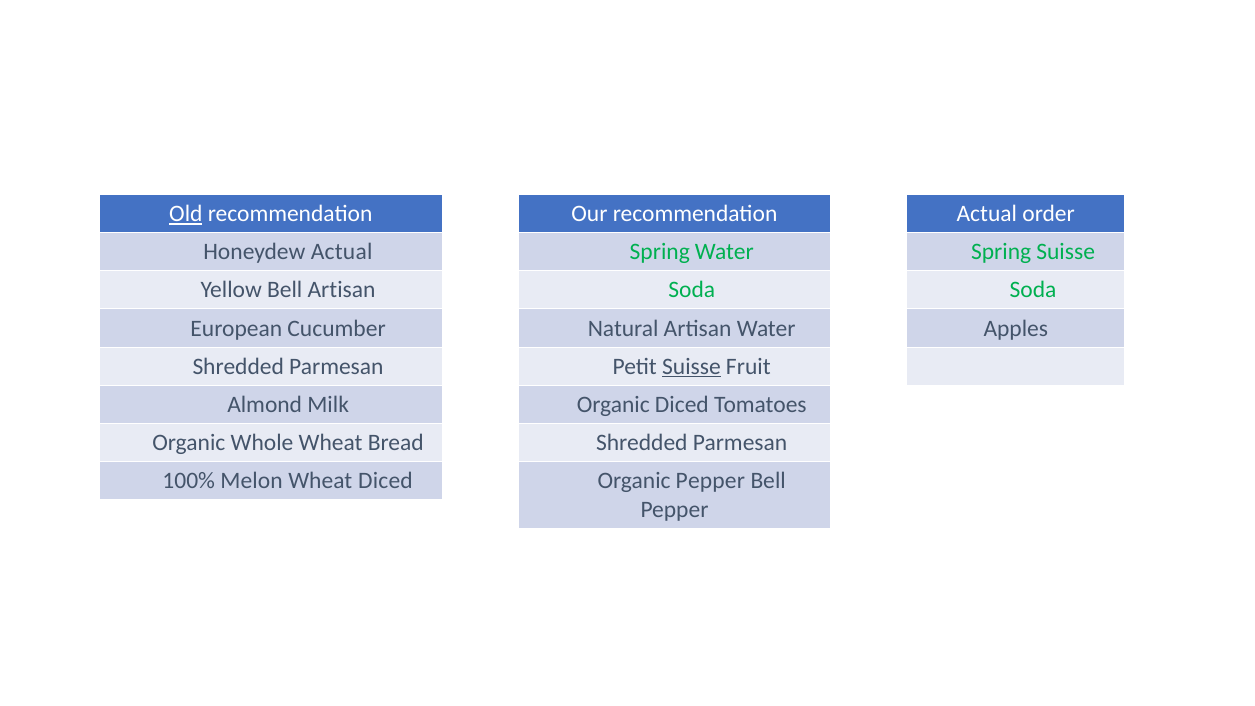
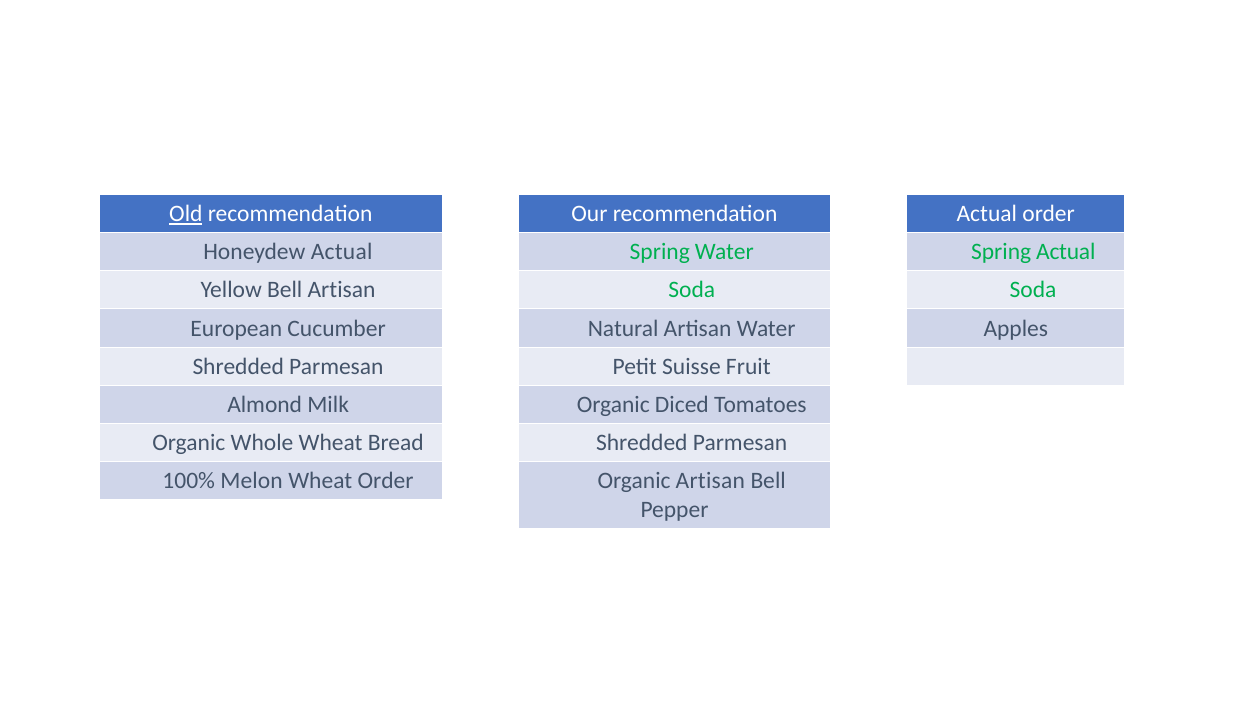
Suisse: Suisse -> Actual (1066, 252)
Suisse underline: present -> none (691, 366)
Wheat Diced: Diced -> Order (386, 481)
Pepper: Pepper -> Artisan (710, 481)
